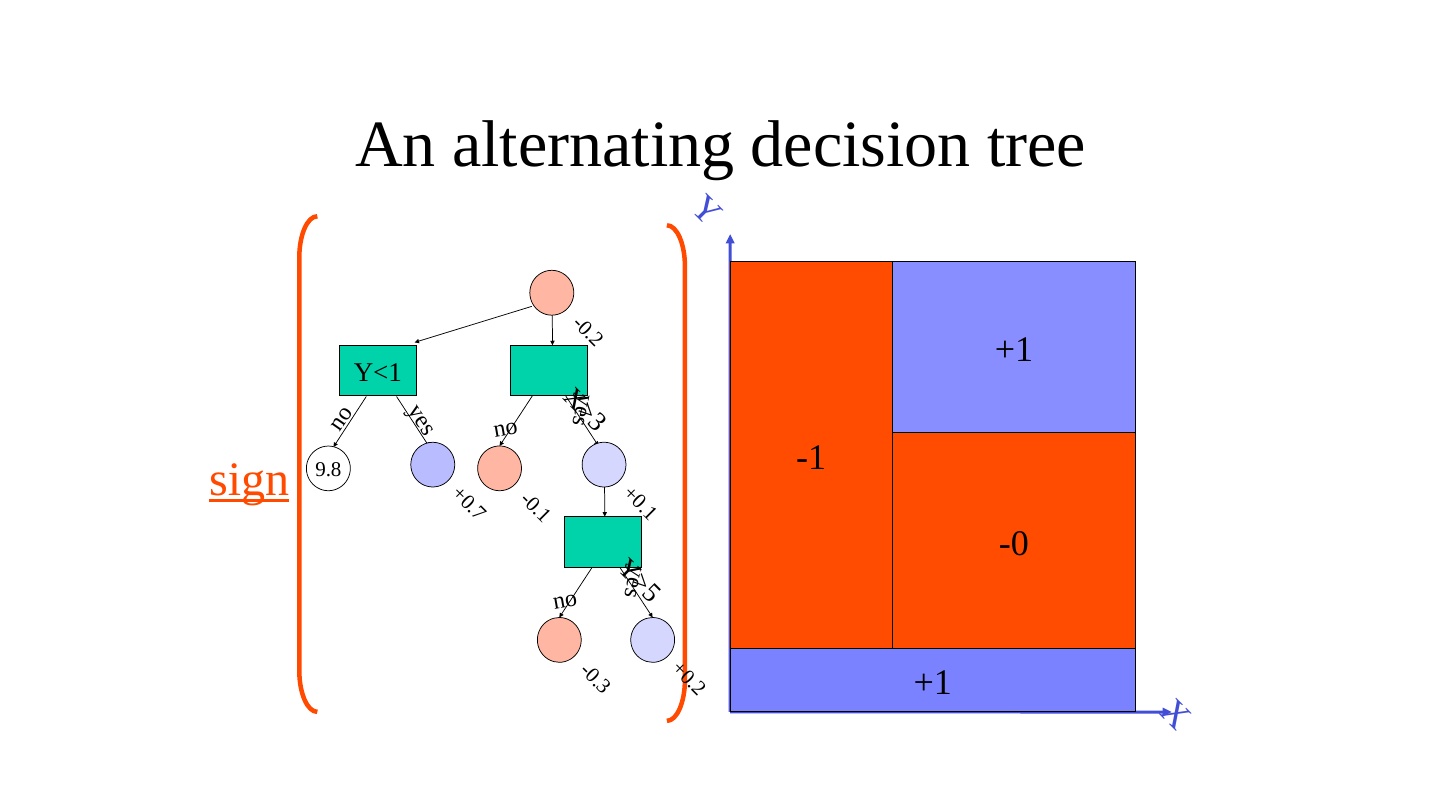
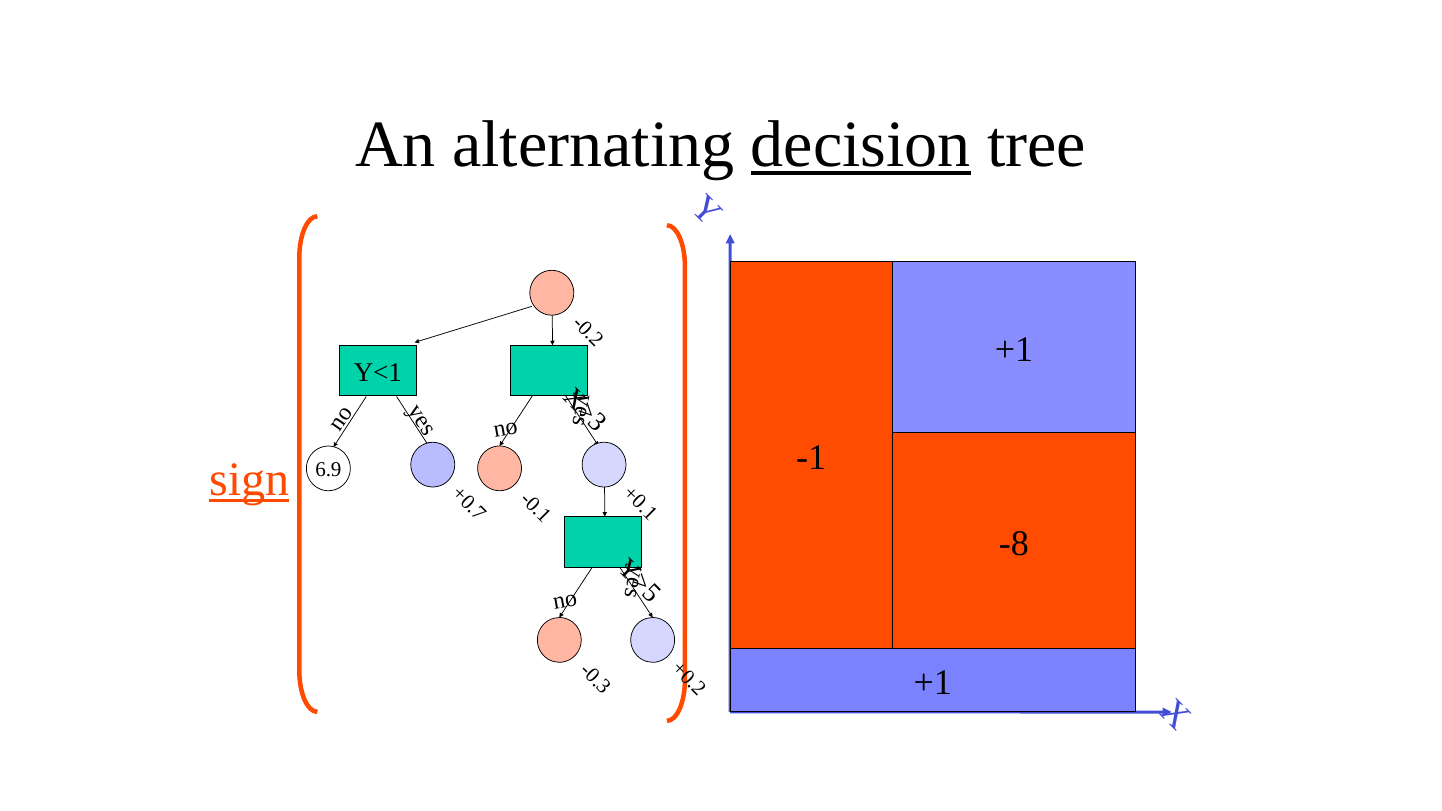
decision underline: none -> present (861, 144)
9.8: 9.8 -> 6.9 (328, 470)
-0: -0 -> -8 (1014, 543)
